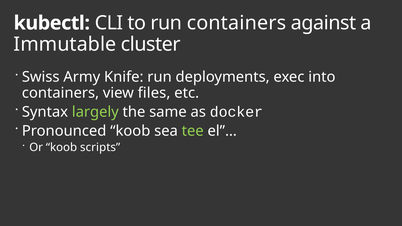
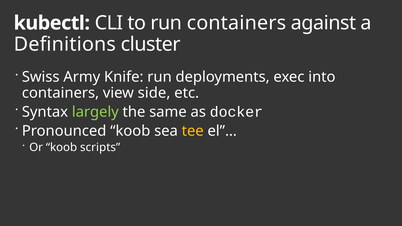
Immutable: Immutable -> Definitions (65, 44)
files: files -> side (154, 93)
tee colour: light green -> yellow (193, 131)
